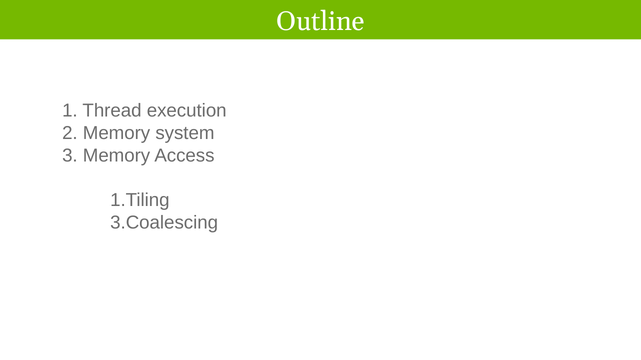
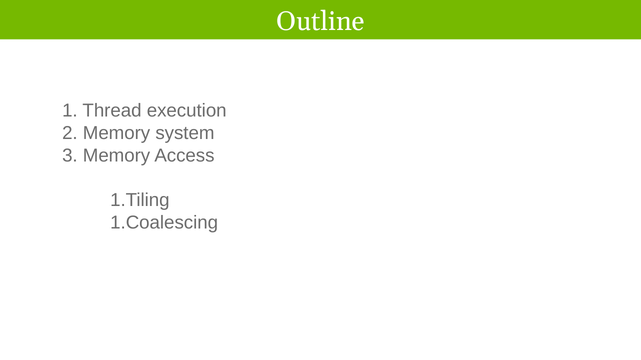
3.Coalescing: 3.Coalescing -> 1.Coalescing (164, 223)
